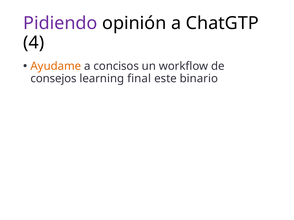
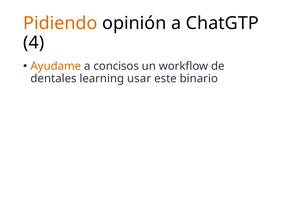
Pidiendo colour: purple -> orange (60, 23)
consejos: consejos -> dentales (54, 79)
final: final -> usar (139, 79)
